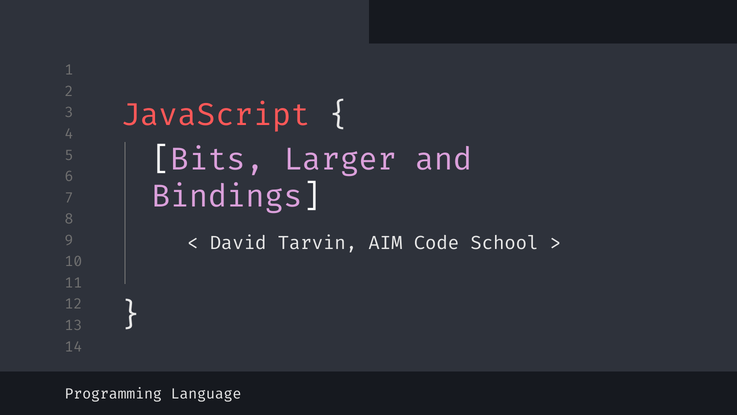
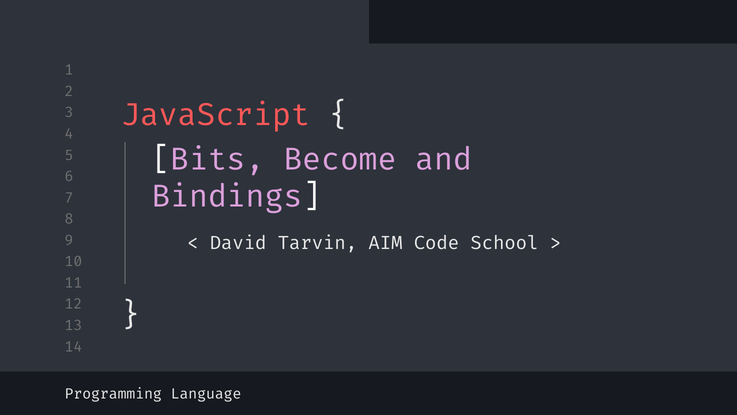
Larger: Larger -> Become (340, 160)
